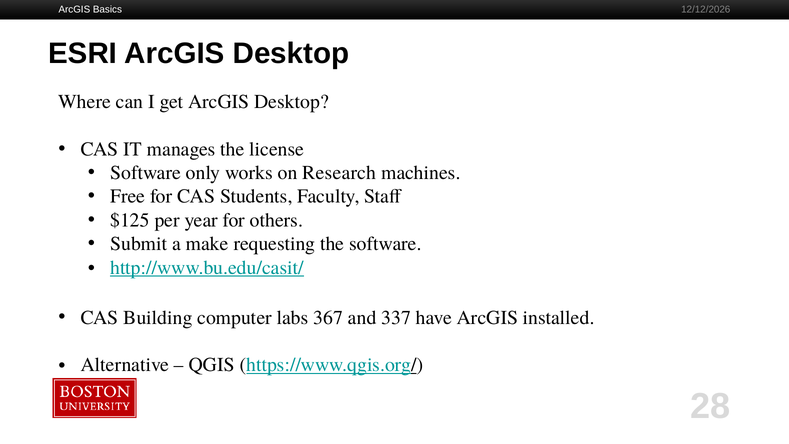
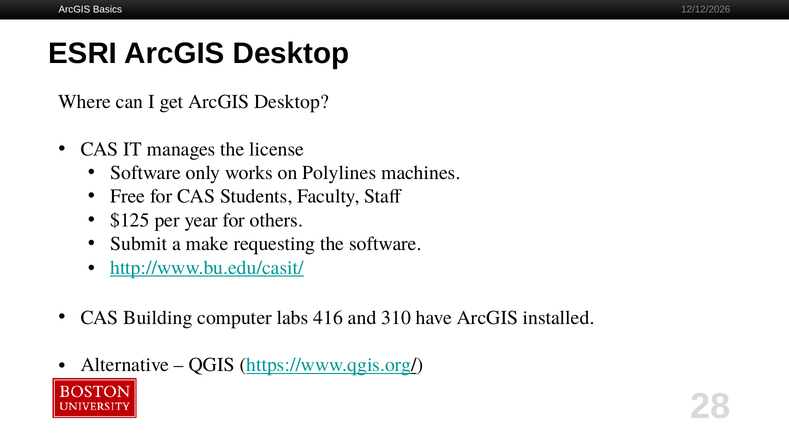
Research: Research -> Polylines (339, 173)
367: 367 -> 416 (328, 317)
337: 337 -> 310 (396, 317)
